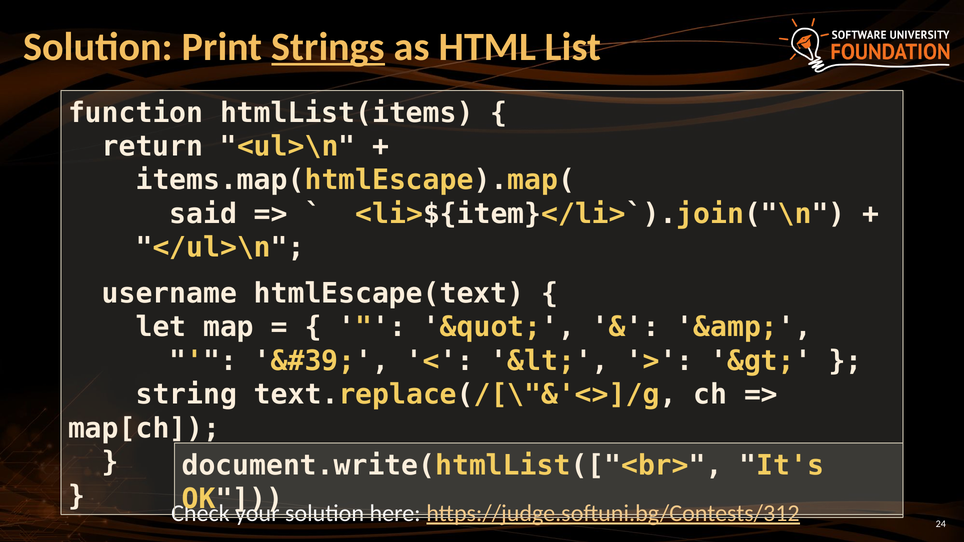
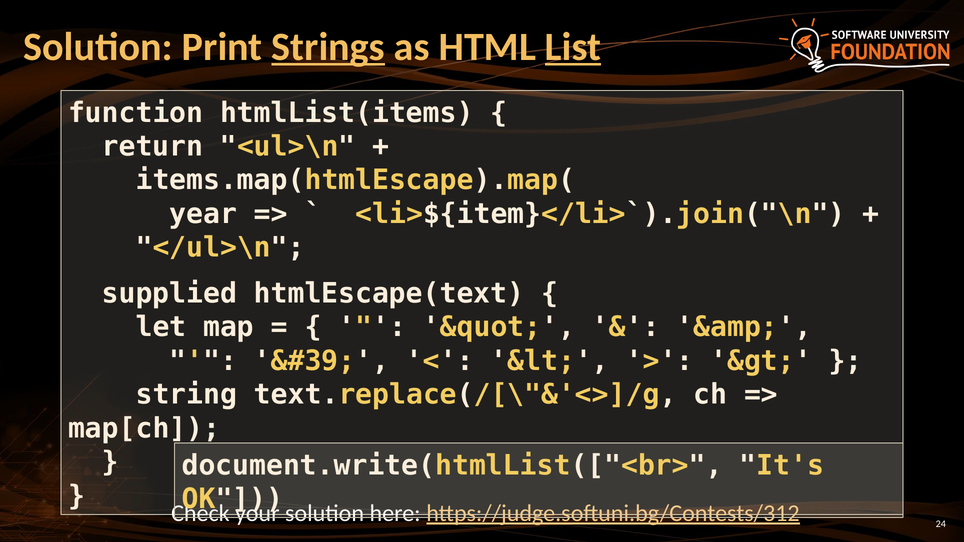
List underline: none -> present (573, 47)
said: said -> year (203, 214)
username: username -> supplied (169, 294)
